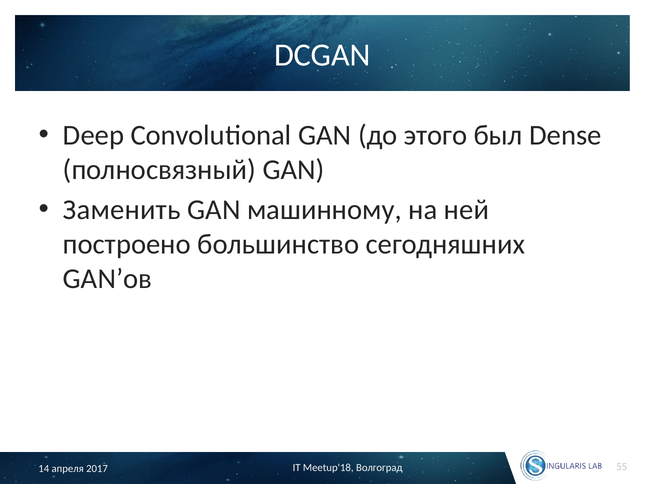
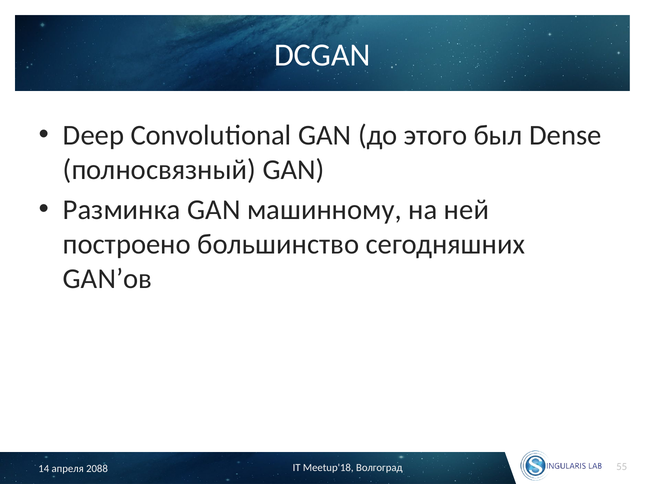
Заменить: Заменить -> Разминка (122, 210)
2017: 2017 -> 2088 (97, 468)
